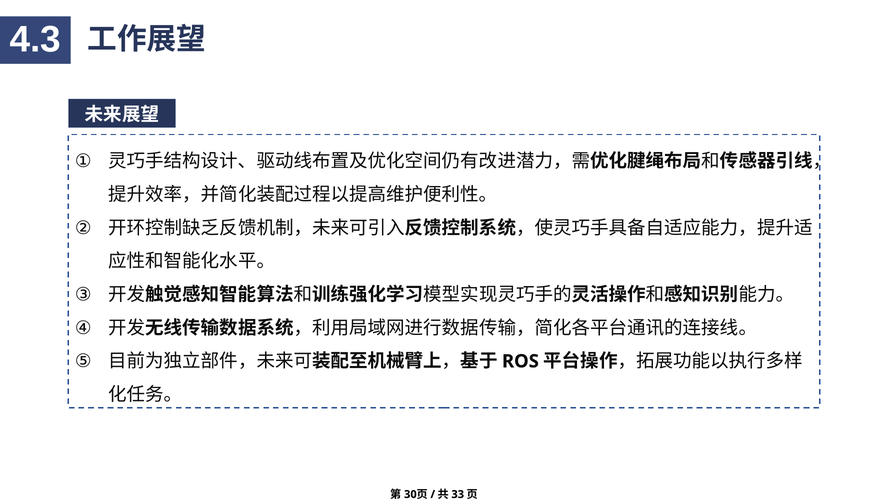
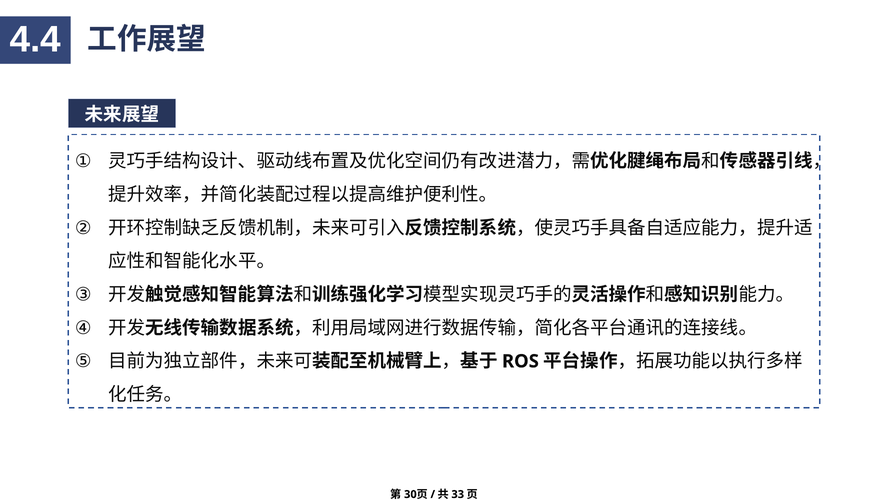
4.3: 4.3 -> 4.4 (35, 39)
